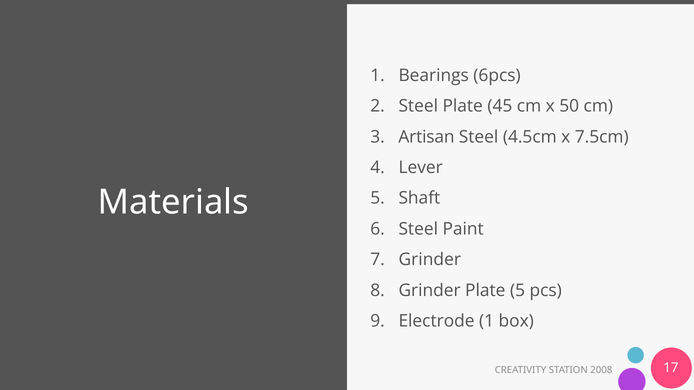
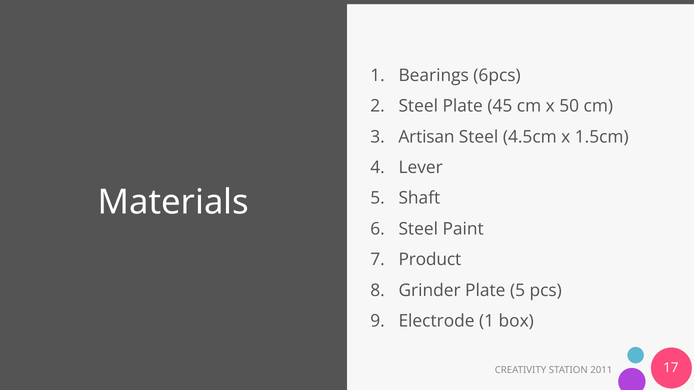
7.5cm: 7.5cm -> 1.5cm (602, 137)
Grinder: Grinder -> Product (430, 260)
2008: 2008 -> 2011 (601, 370)
